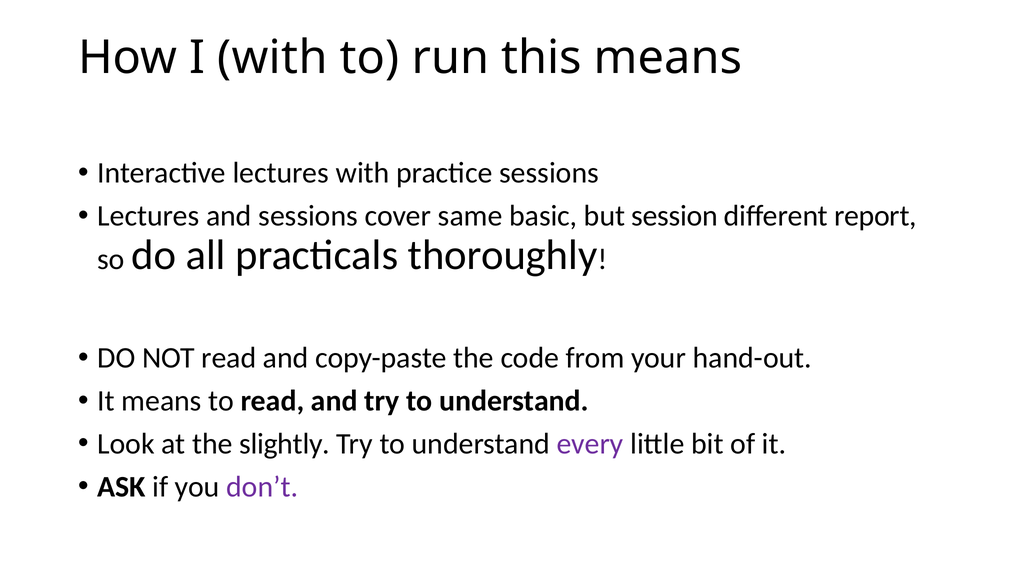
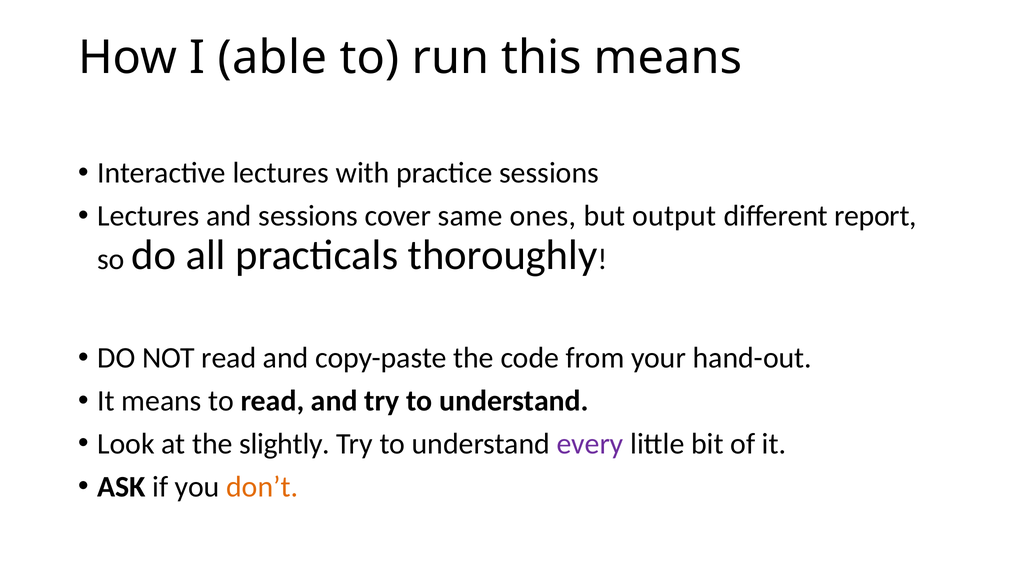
I with: with -> able (272, 58)
basic: basic -> ones (543, 216)
session: session -> output (674, 216)
don’t colour: purple -> orange (262, 487)
